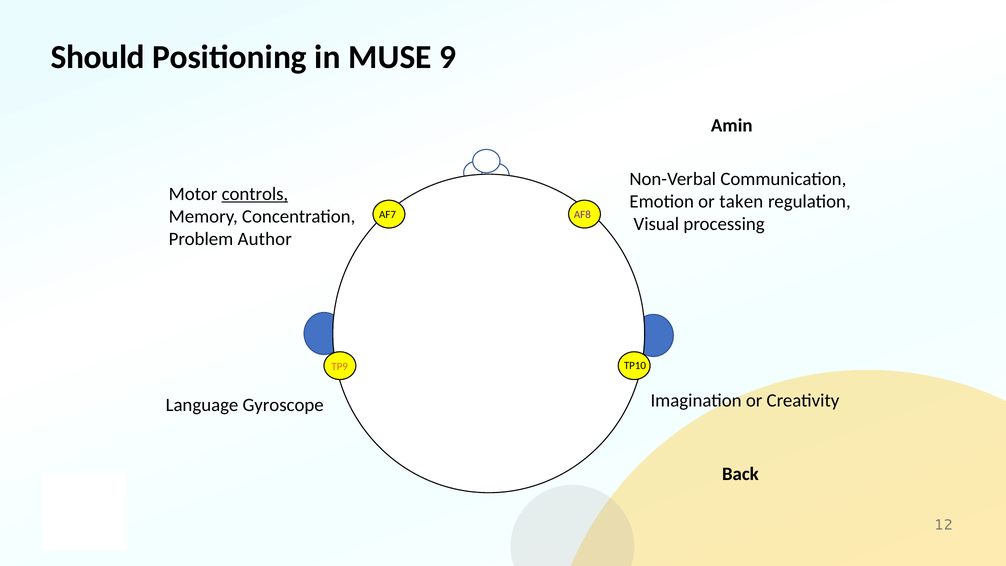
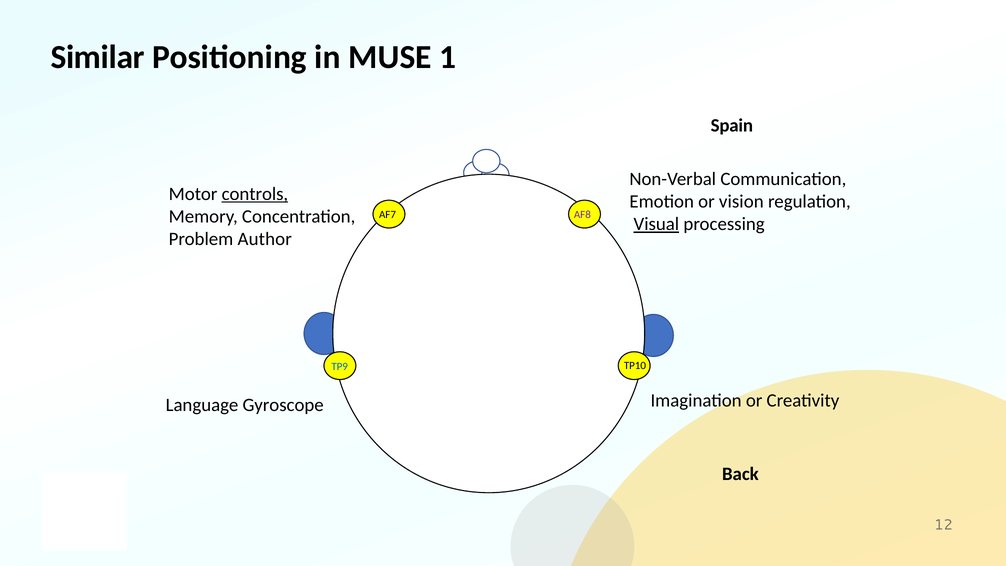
Should: Should -> Similar (98, 57)
9: 9 -> 1 (448, 57)
Amin: Amin -> Spain (732, 125)
taken: taken -> vision (741, 201)
Visual underline: none -> present (656, 224)
TP9 colour: orange -> blue (340, 367)
